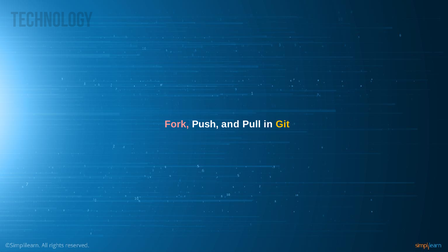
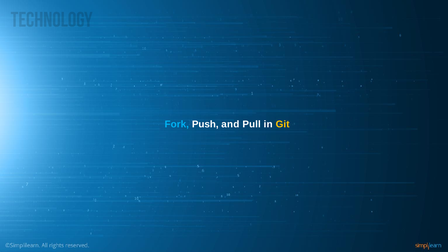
Fork colour: pink -> light blue (177, 124)
